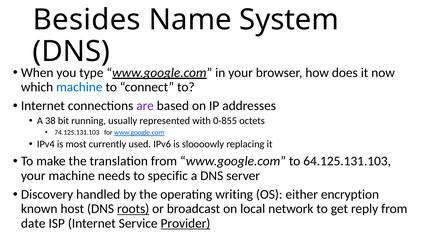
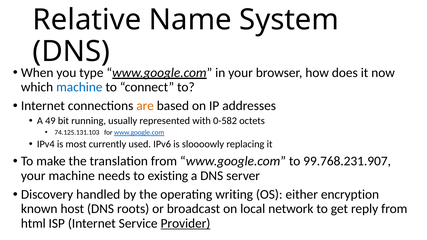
Besides: Besides -> Relative (87, 20)
are colour: purple -> orange (145, 106)
38: 38 -> 49 (50, 121)
0-855: 0-855 -> 0-582 (225, 121)
64.125.131.103: 64.125.131.103 -> 99.768.231.907 (347, 161)
specific: specific -> existing (168, 176)
roots underline: present -> none (133, 209)
date: date -> html (33, 223)
